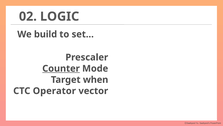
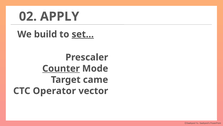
LOGIC: LOGIC -> APPLY (60, 16)
set… underline: none -> present (83, 34)
when: when -> came (96, 79)
